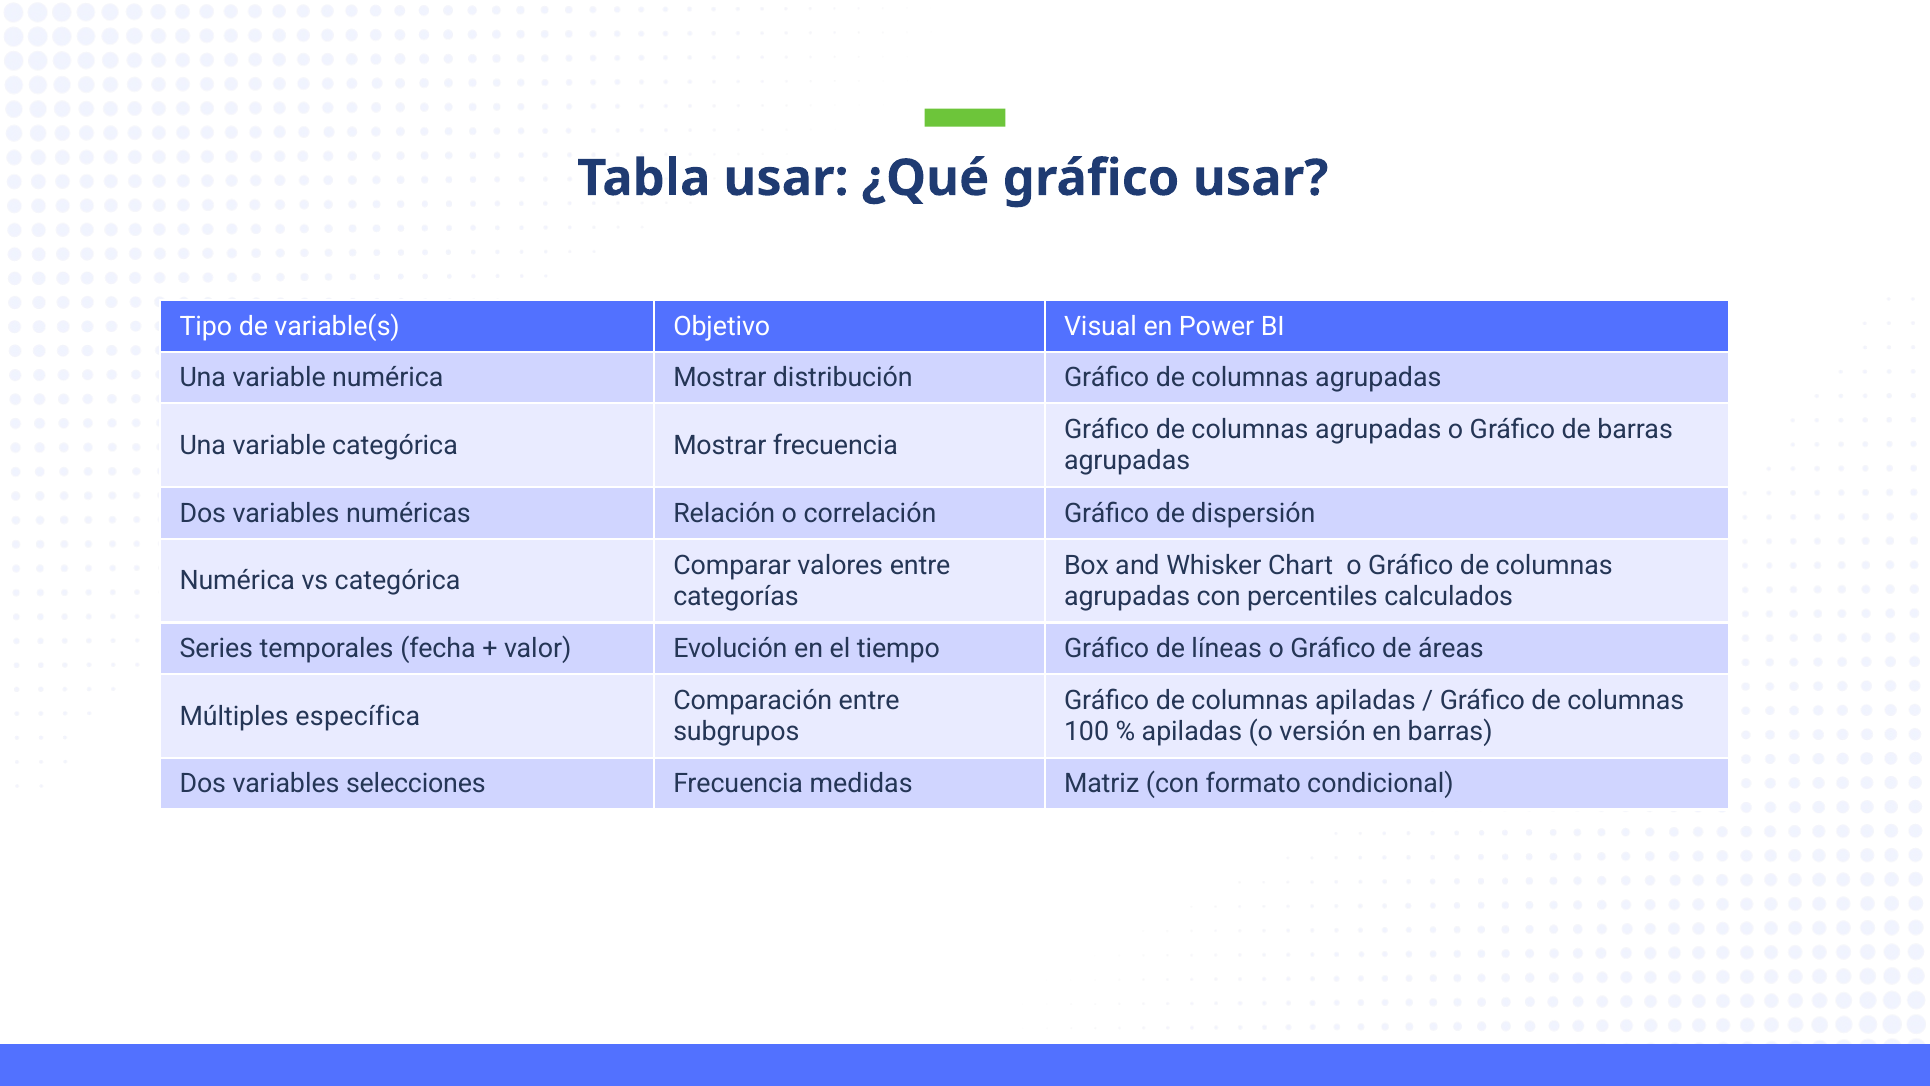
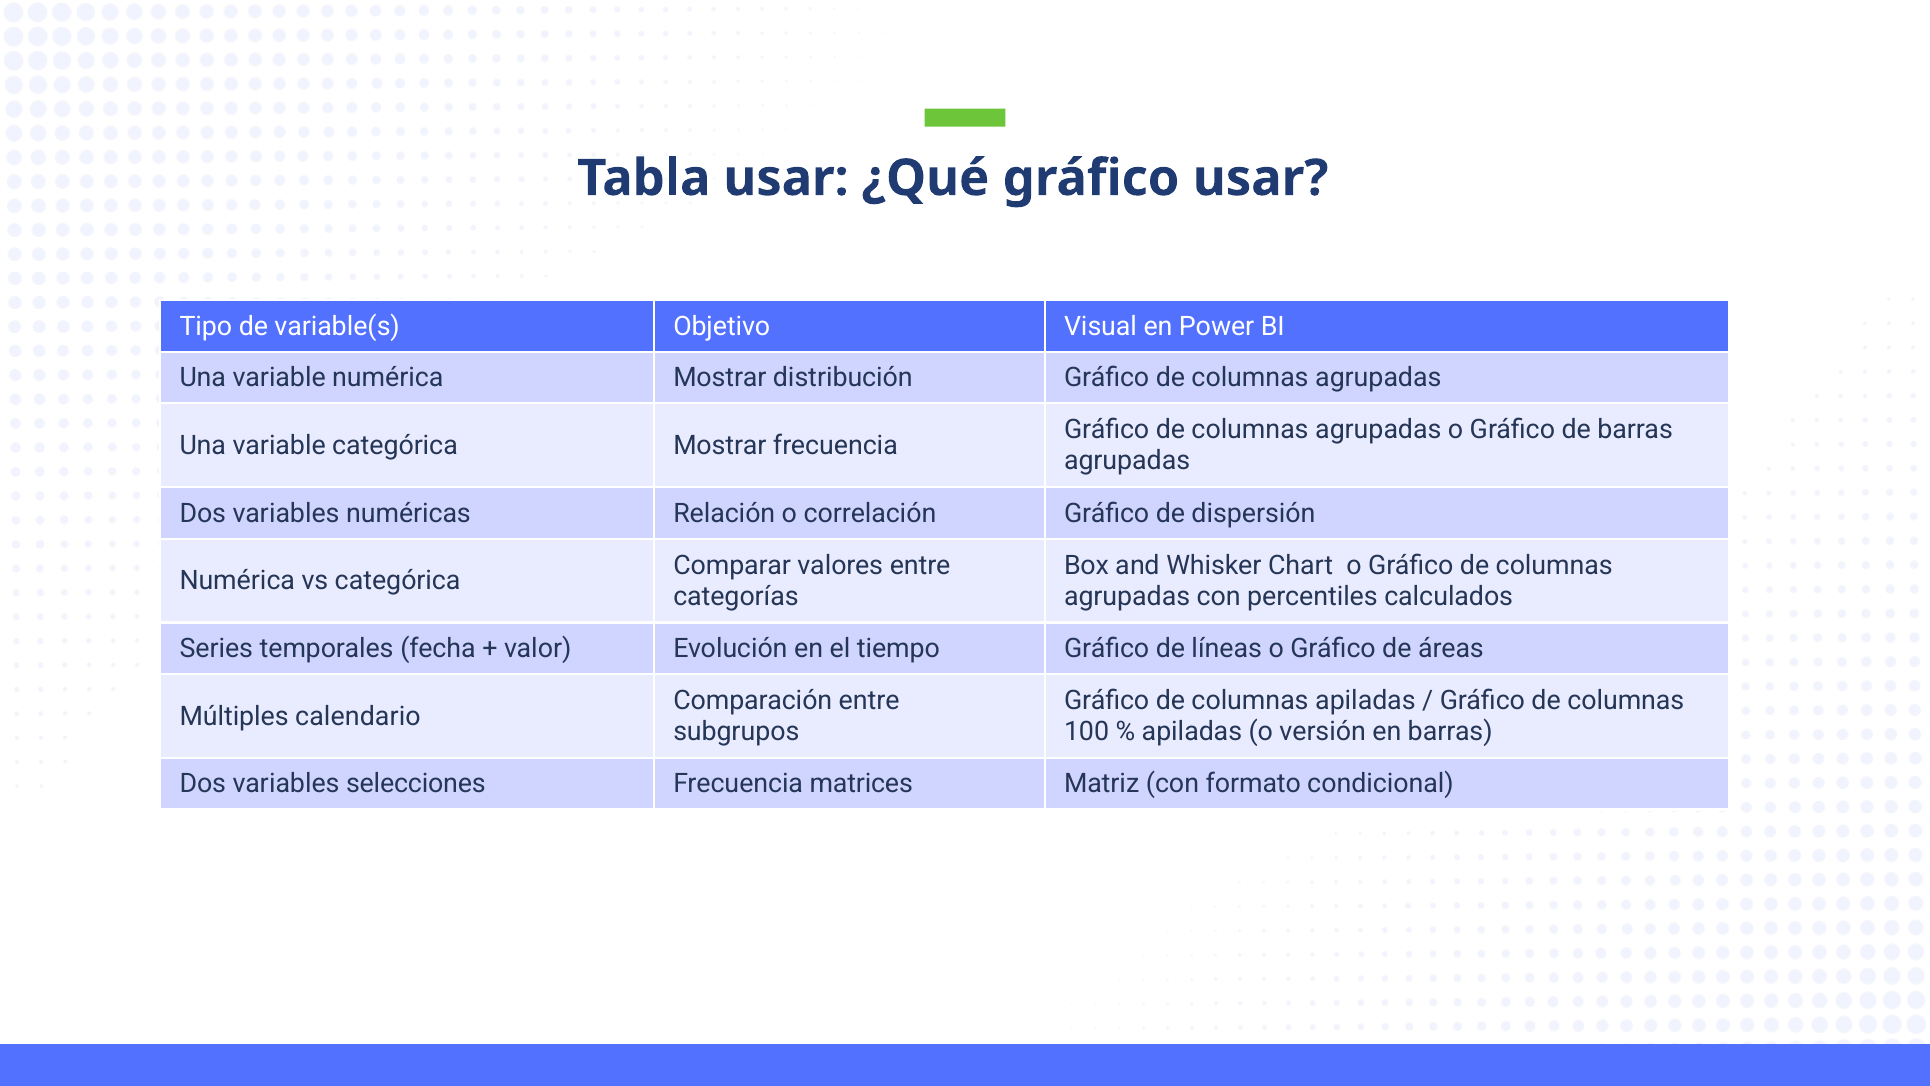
específica: específica -> calendario (358, 716)
medidas: medidas -> matrices (861, 784)
